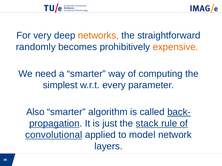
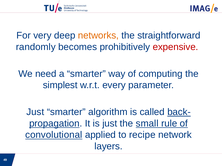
expensive colour: orange -> red (176, 47)
Also: Also -> Just (35, 112)
stack: stack -> small (147, 124)
model: model -> recipe (142, 135)
